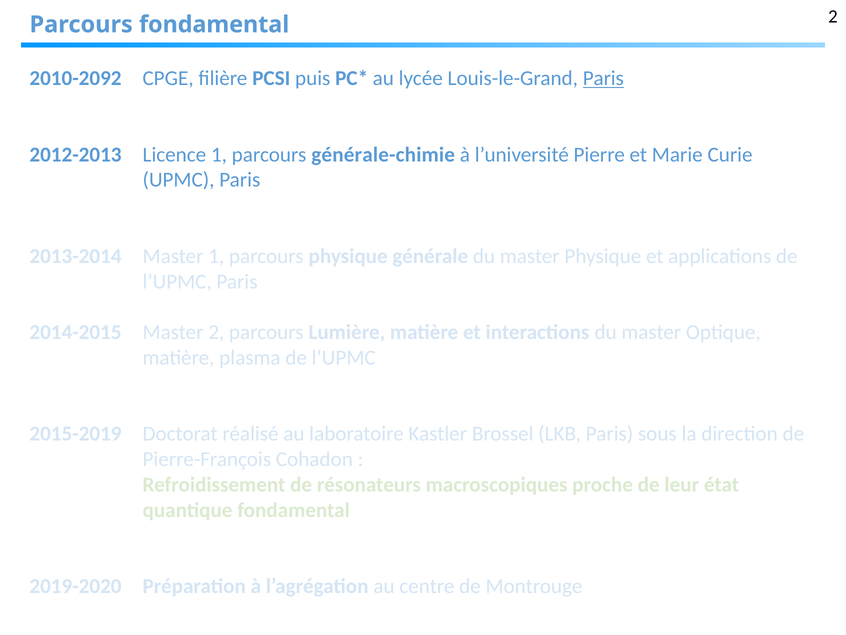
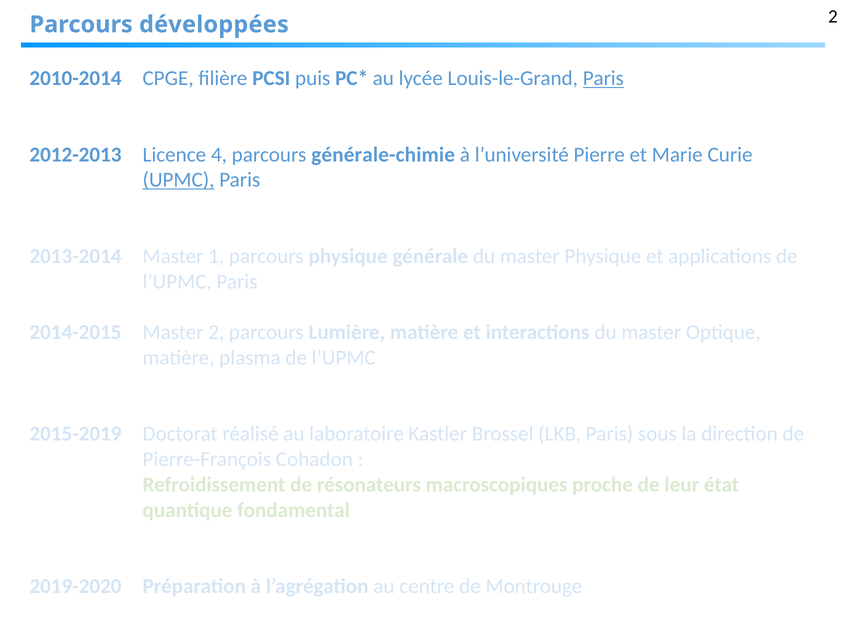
Parcours fondamental: fondamental -> développées (214, 25)
2010-2092: 2010-2092 -> 2010-2014 (75, 78)
Licence 1: 1 -> 4 (219, 154)
UPMC underline: none -> present (179, 180)
